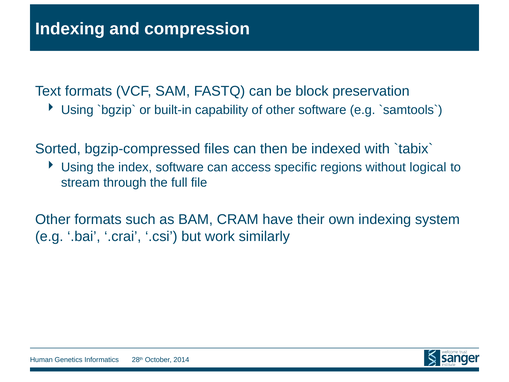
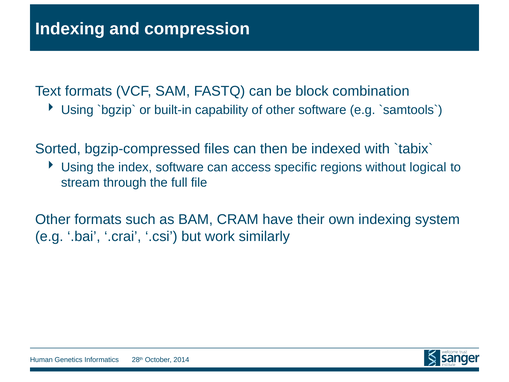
preservation: preservation -> combination (371, 91)
